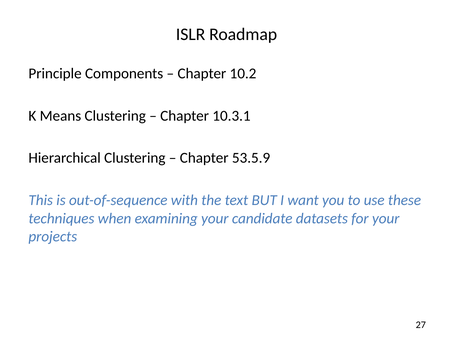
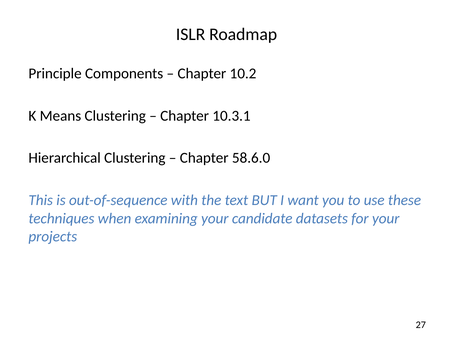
53.5.9: 53.5.9 -> 58.6.0 (251, 158)
